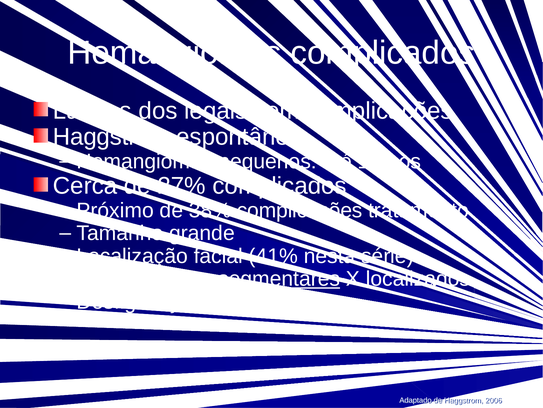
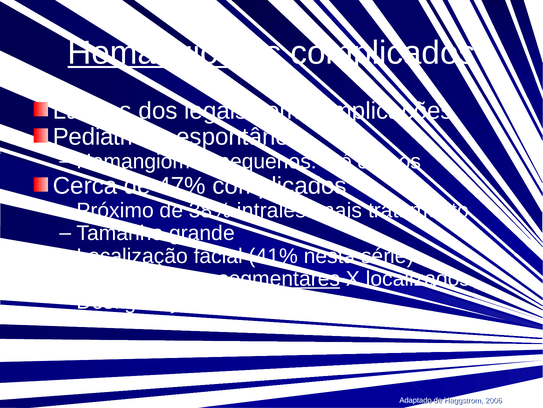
Hemangiomas underline: none -> present (174, 53)
Haggstrom: Haggstrom -> Pediátricos (111, 137)
1: 1 -> 8 (364, 161)
27%: 27% -> 47% (182, 186)
38% complicações: complicações -> intralesionais (300, 210)
